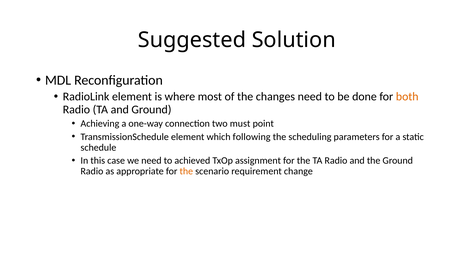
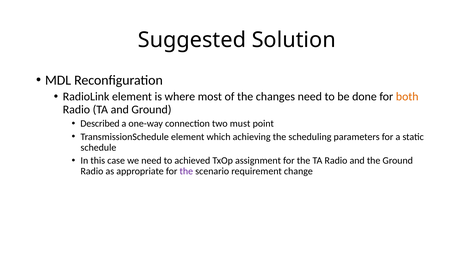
Achieving: Achieving -> Described (100, 123)
following: following -> achieving (252, 137)
the colour: orange -> purple (186, 171)
